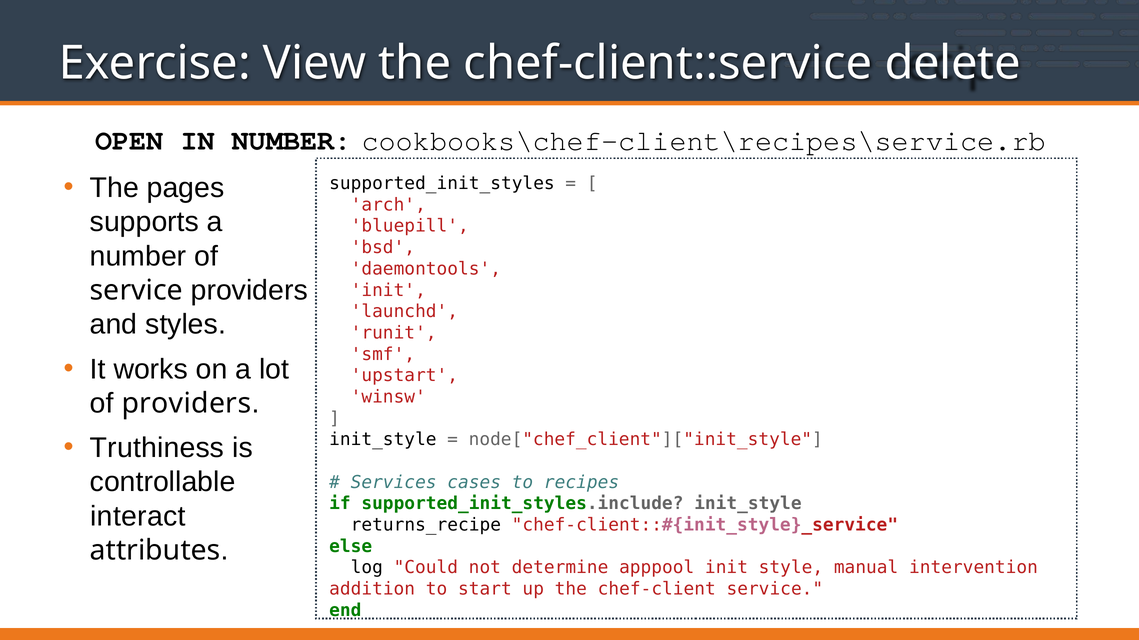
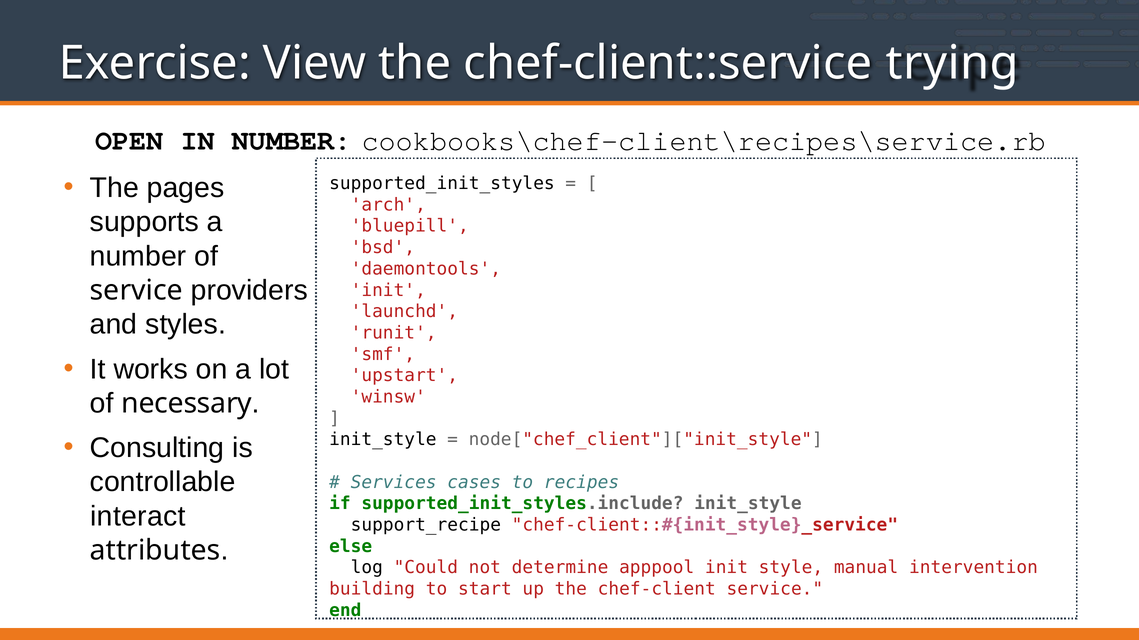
delete: delete -> trying (952, 63)
of providers: providers -> necessary (187, 404)
Truthiness: Truthiness -> Consulting (157, 448)
returns_recipe: returns_recipe -> support_recipe (426, 525)
addition: addition -> building (372, 590)
